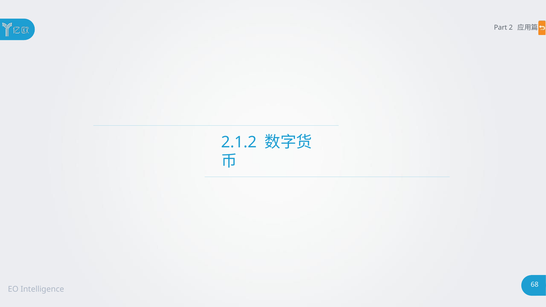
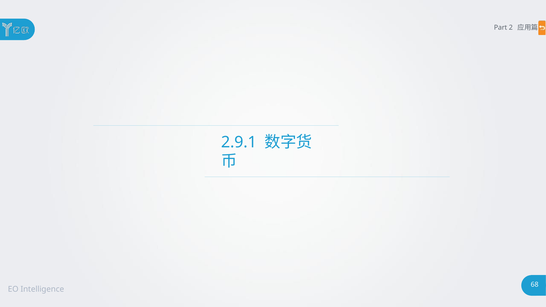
2.1.2: 2.1.2 -> 2.9.1 (239, 142)
